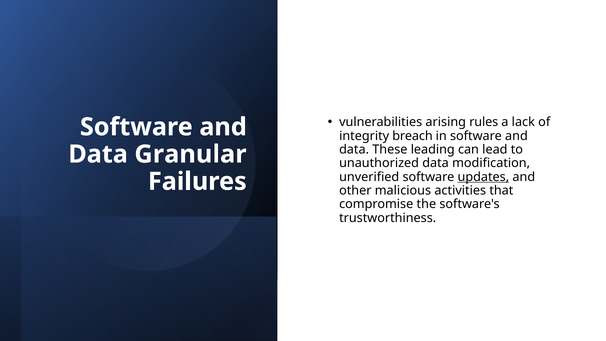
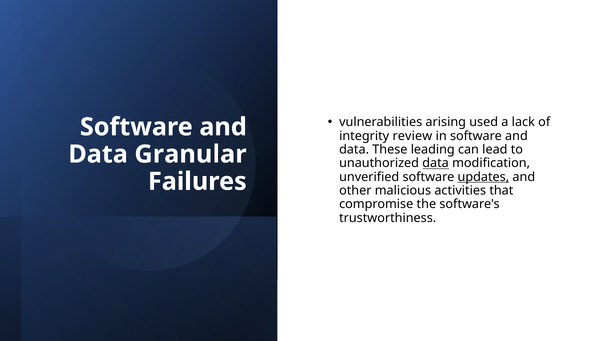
rules: rules -> used (484, 122)
breach: breach -> review (412, 136)
data underline: none -> present (436, 163)
